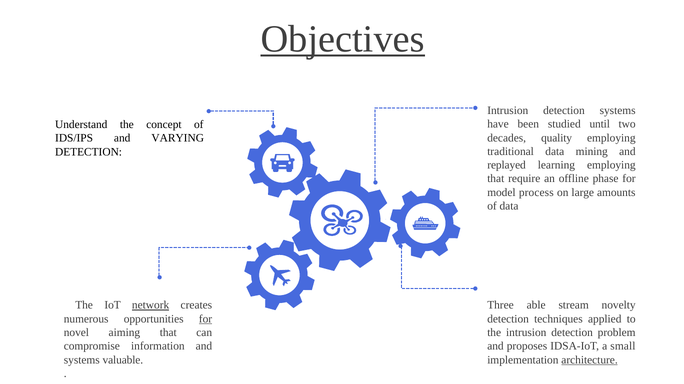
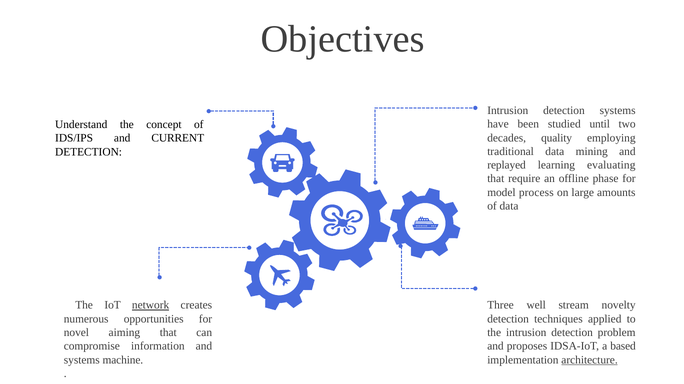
Objectives underline: present -> none (343, 39)
VARYING: VARYING -> CURRENT (178, 138)
learning employing: employing -> evaluating (611, 165)
able: able -> well (536, 306)
for underline: present -> none (205, 319)
small: small -> based (623, 347)
valuable: valuable -> machine (123, 360)
